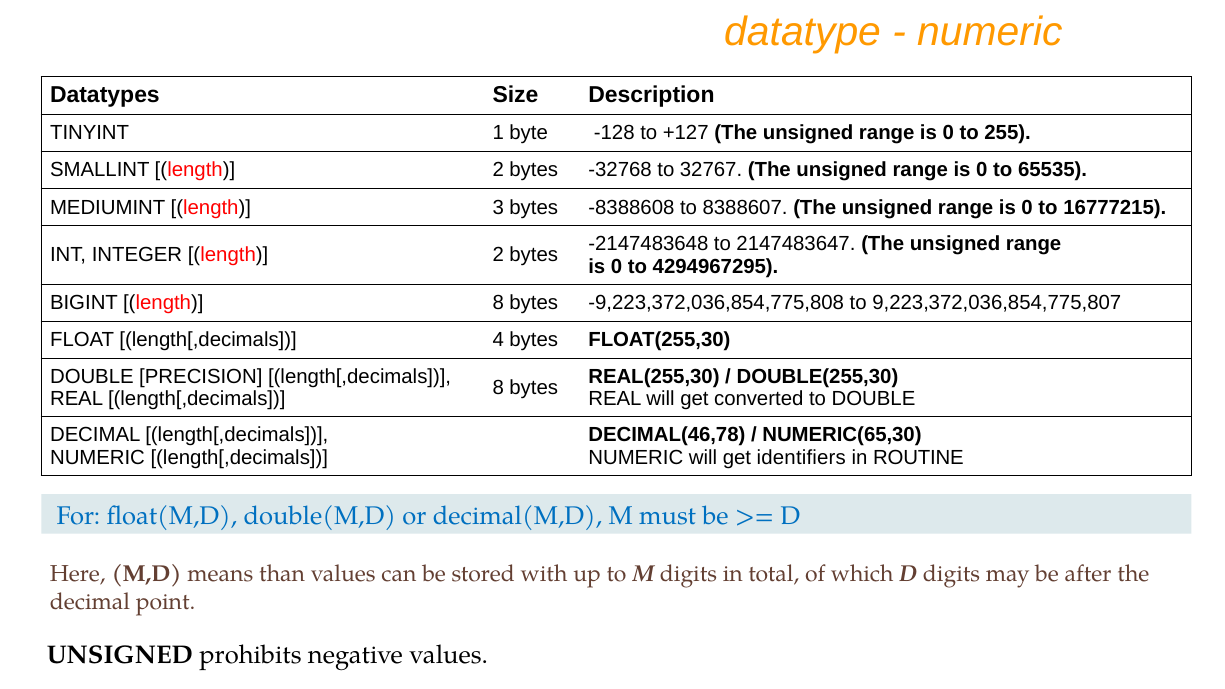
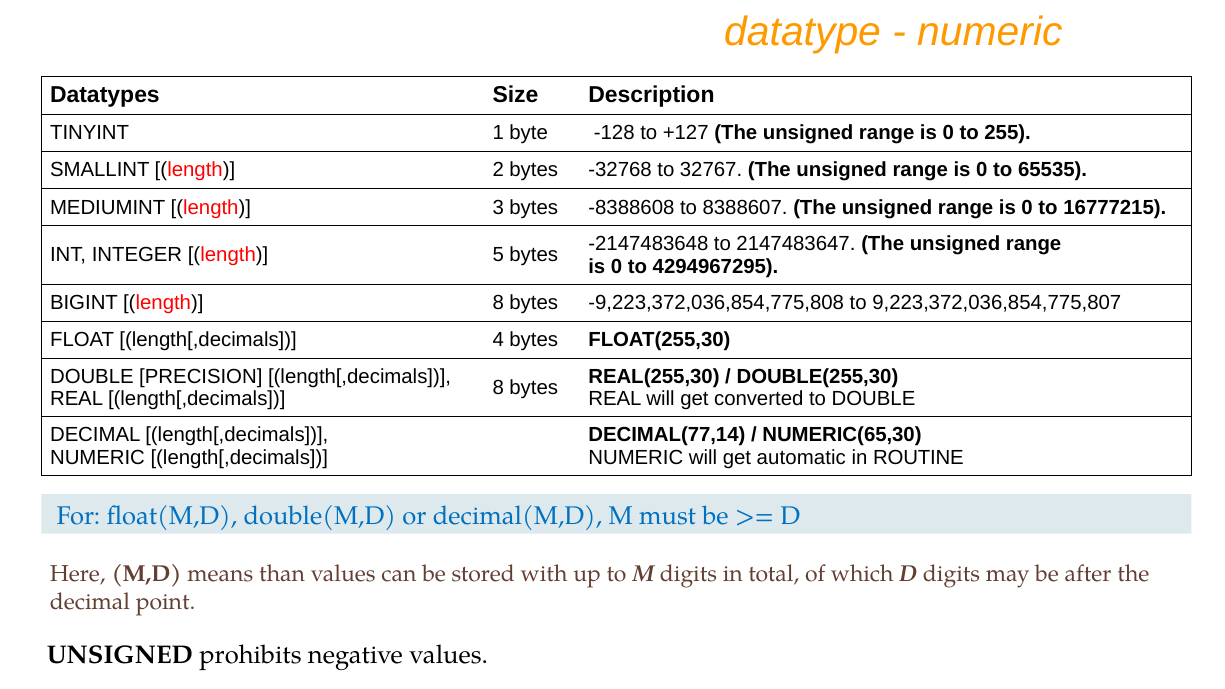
INTEGER length 2: 2 -> 5 (498, 255)
DECIMAL(46,78: DECIMAL(46,78 -> DECIMAL(77,14 (667, 435)
identifiers: identifiers -> automatic (801, 457)
